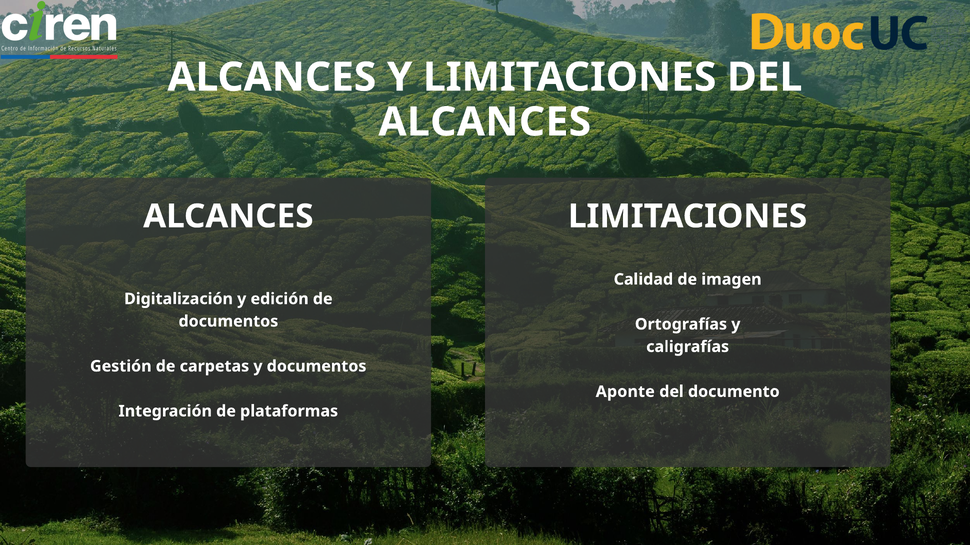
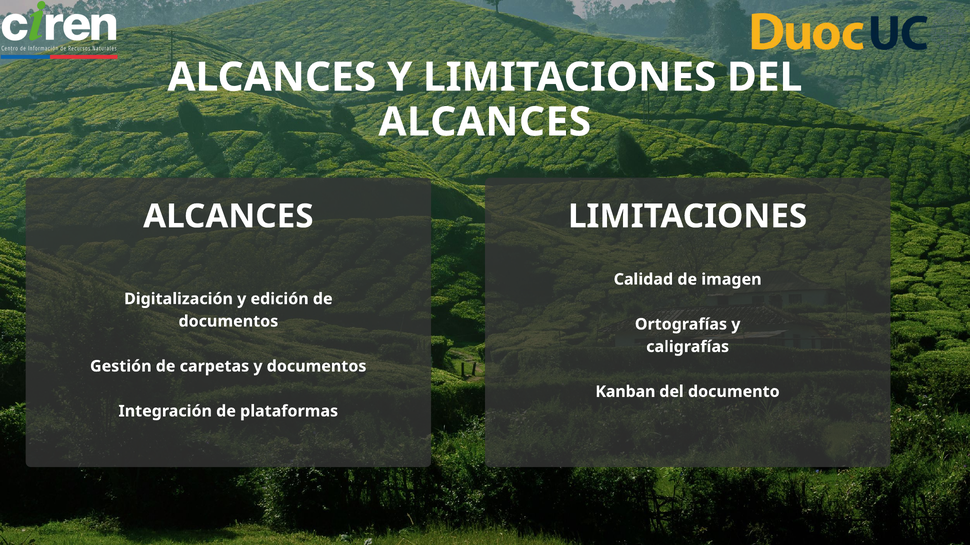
Aponte: Aponte -> Kanban (625, 392)
